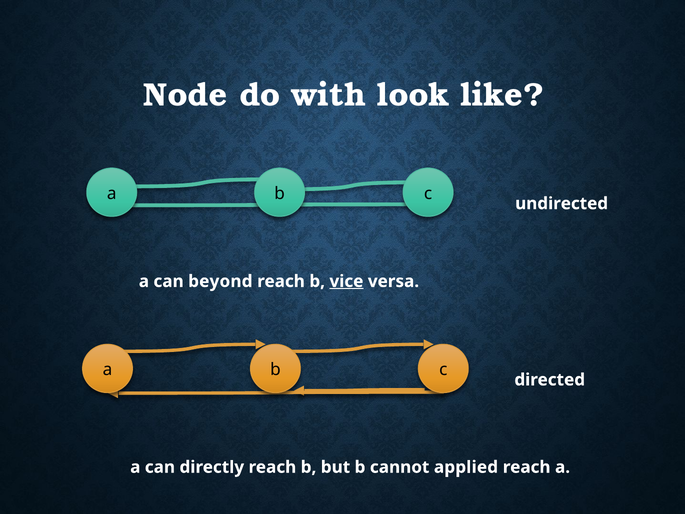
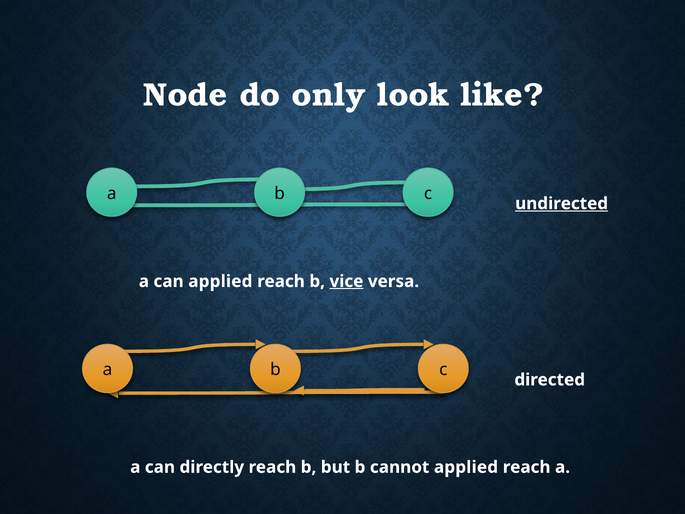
with: with -> only (329, 95)
undirected underline: none -> present (562, 203)
can beyond: beyond -> applied (220, 281)
